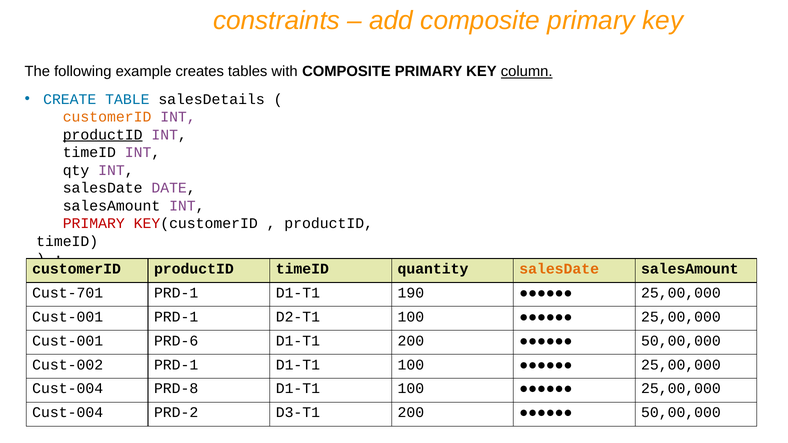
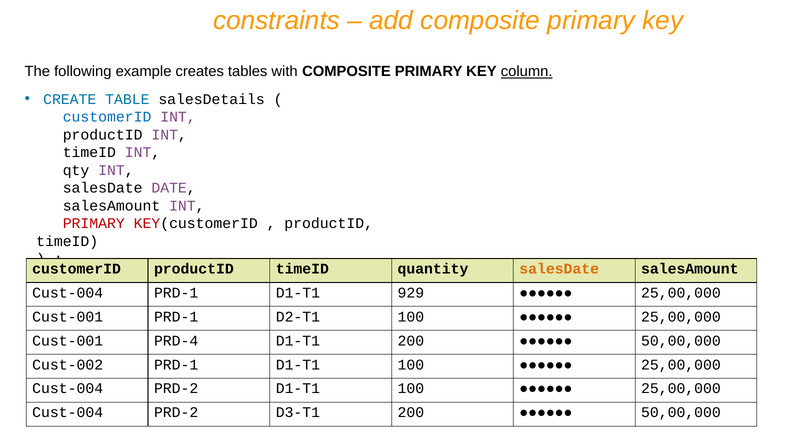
customerID colour: orange -> blue (107, 117)
productID underline: present -> none (103, 135)
Cust-701: Cust-701 -> Cust-004 (68, 293)
190: 190 -> 929 (411, 293)
PRD-6: PRD-6 -> PRD-4 (176, 341)
PRD-8: PRD-8 -> PRD-2 (176, 389)
